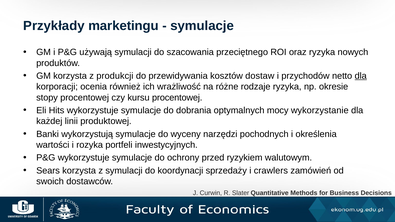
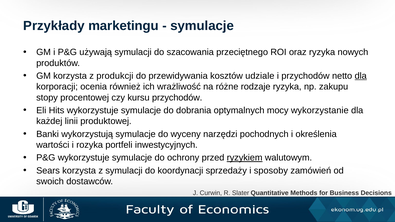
dostaw: dostaw -> udziale (260, 76)
okresie: okresie -> zakupu (334, 87)
kursu procentowej: procentowej -> przychodów (177, 98)
ryzykiem underline: none -> present (245, 158)
crawlers: crawlers -> sposoby (271, 171)
